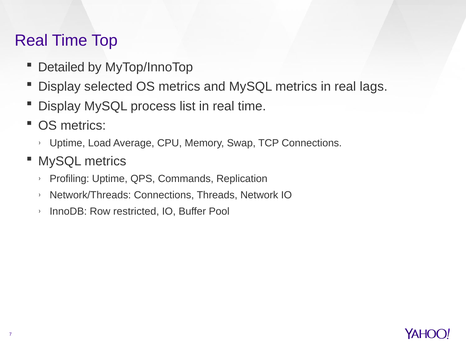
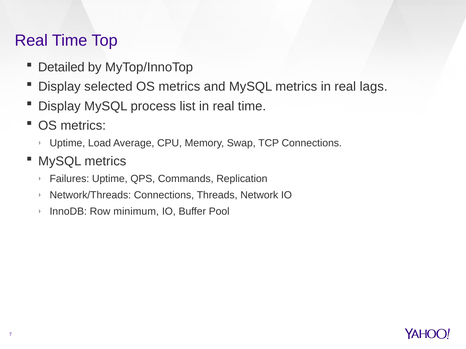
Profiling: Profiling -> Failures (69, 179)
restricted: restricted -> minimum (136, 212)
